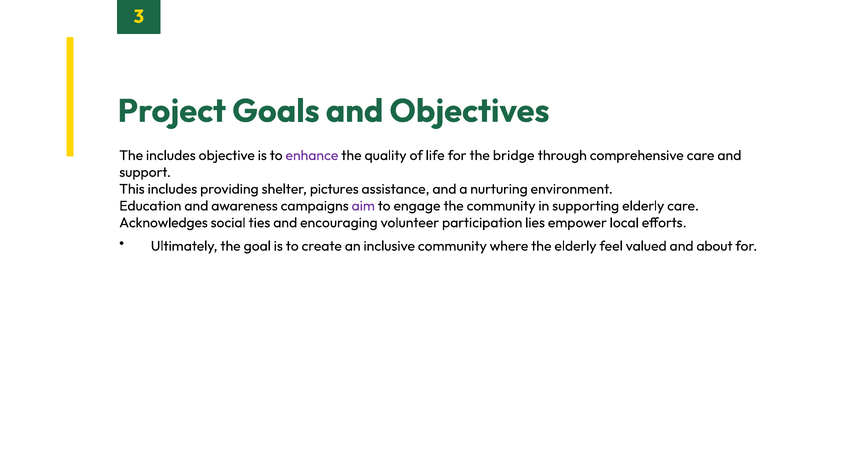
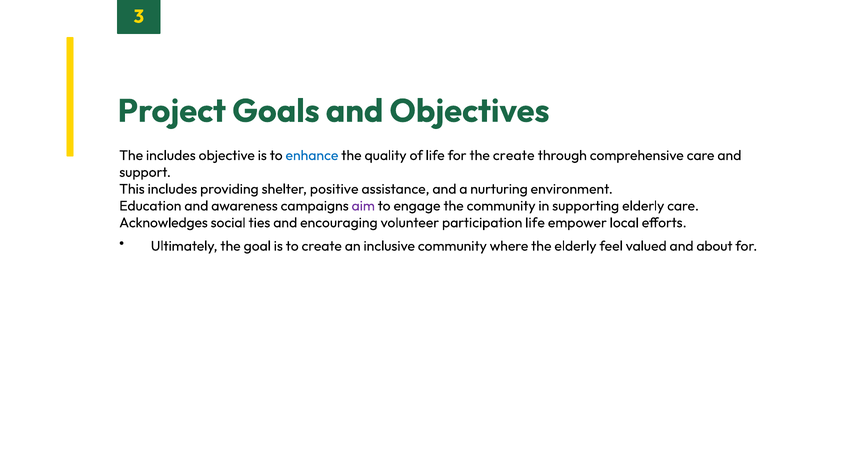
enhance colour: purple -> blue (312, 155)
the bridge: bridge -> create (514, 155)
pictures: pictures -> positive (334, 189)
participation lies: lies -> life (535, 223)
